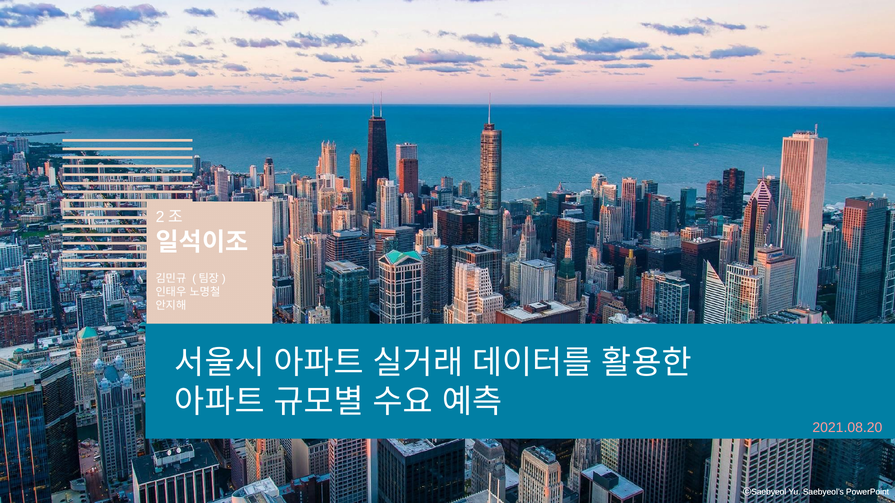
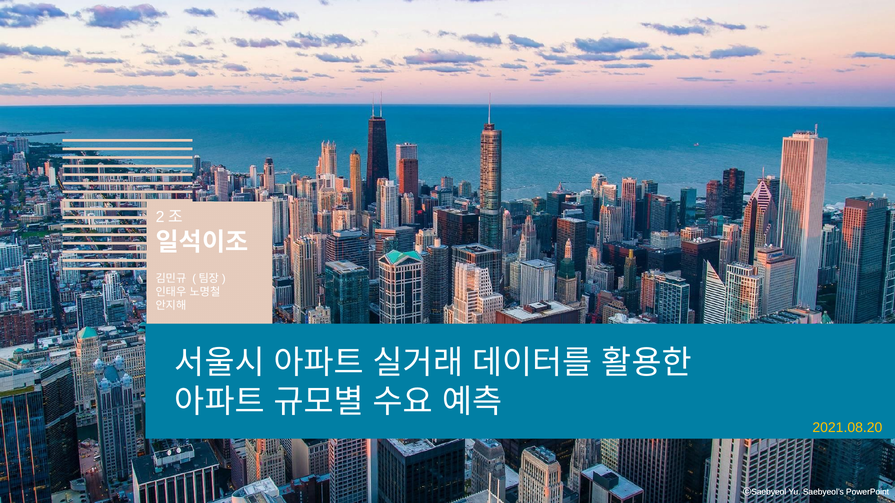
2021.08.20 colour: pink -> yellow (847, 428)
